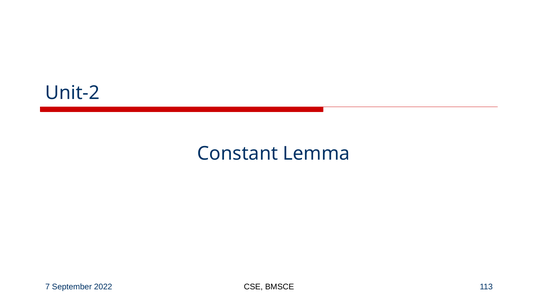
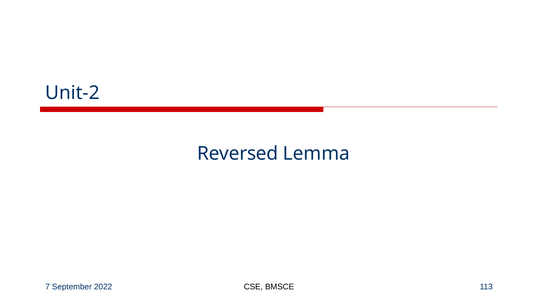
Constant: Constant -> Reversed (238, 153)
